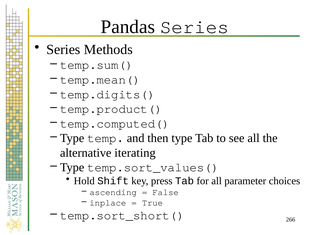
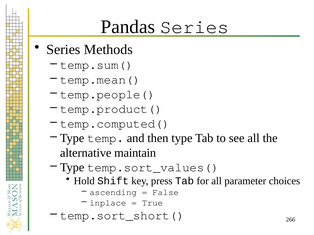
temp.digits(: temp.digits( -> temp.people( (108, 94)
iterating: iterating -> maintain (135, 153)
